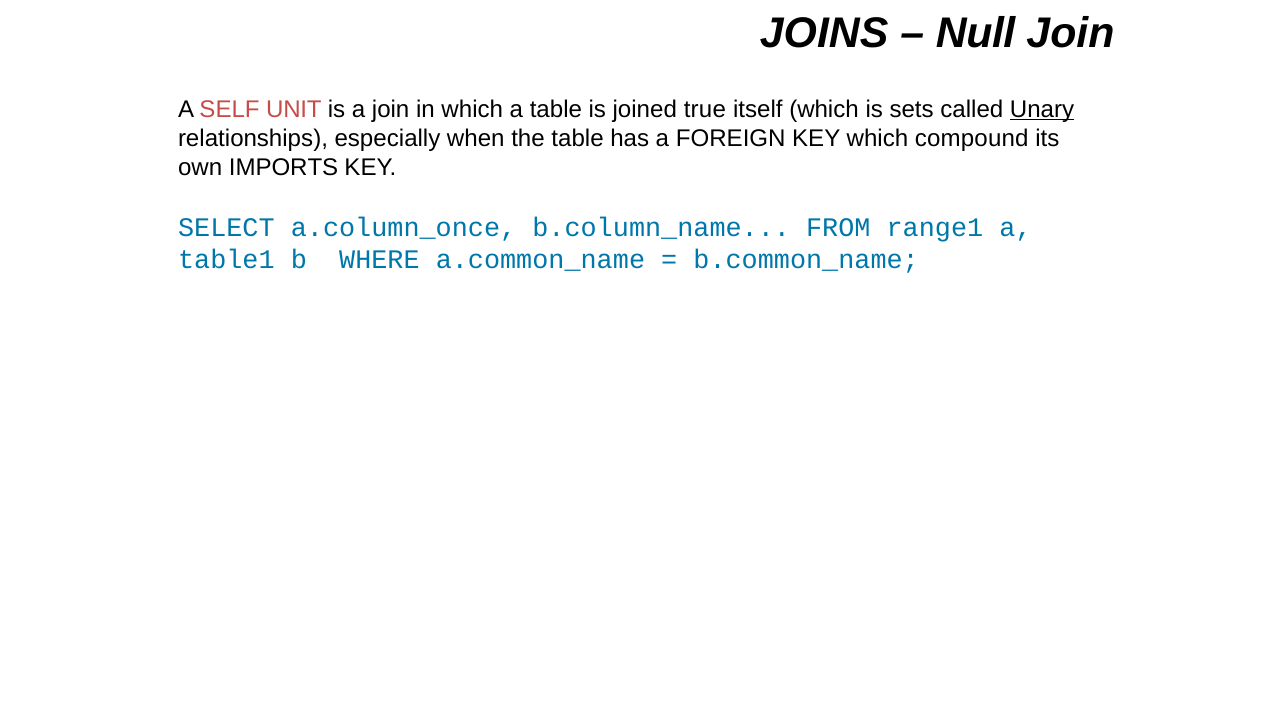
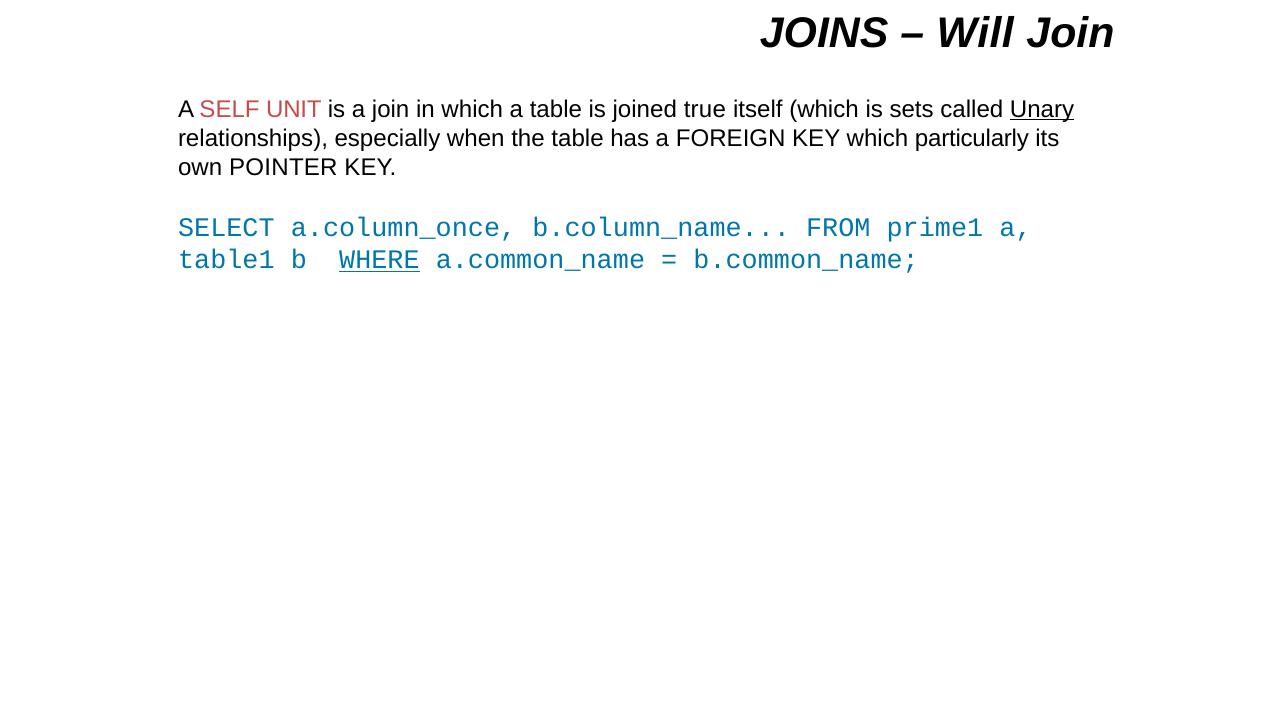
Null: Null -> Will (975, 33)
compound: compound -> particularly (972, 138)
IMPORTS: IMPORTS -> POINTER (283, 167)
range1: range1 -> prime1 (935, 228)
WHERE underline: none -> present (379, 260)
